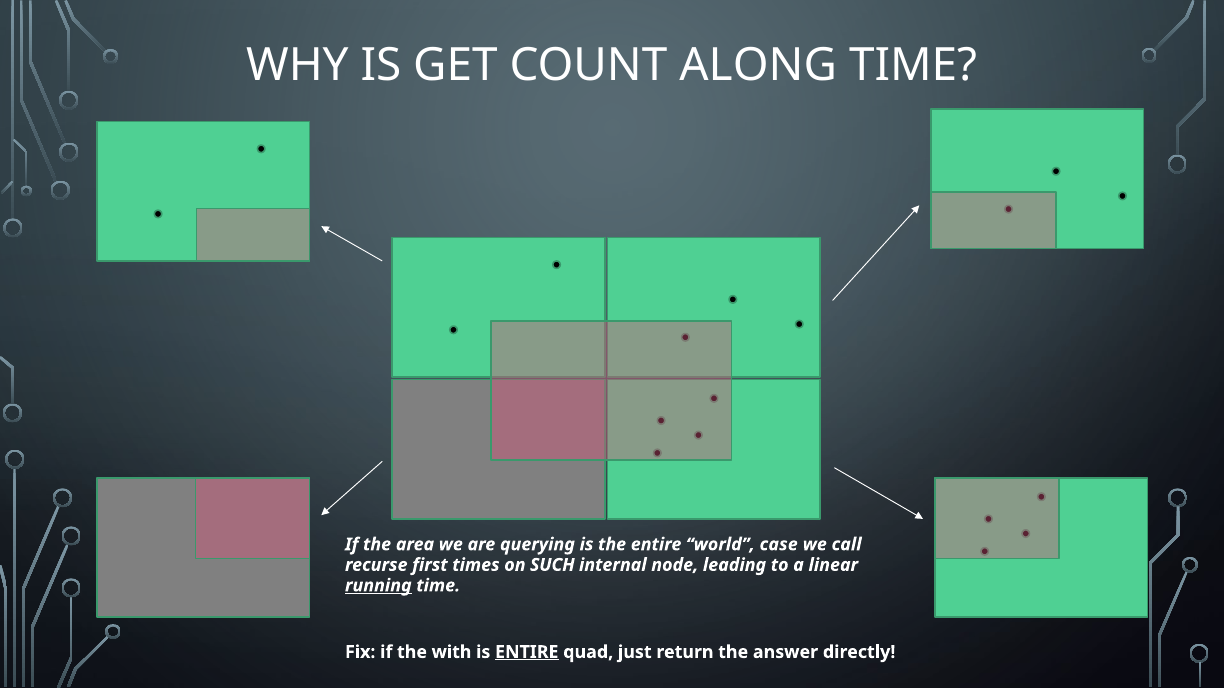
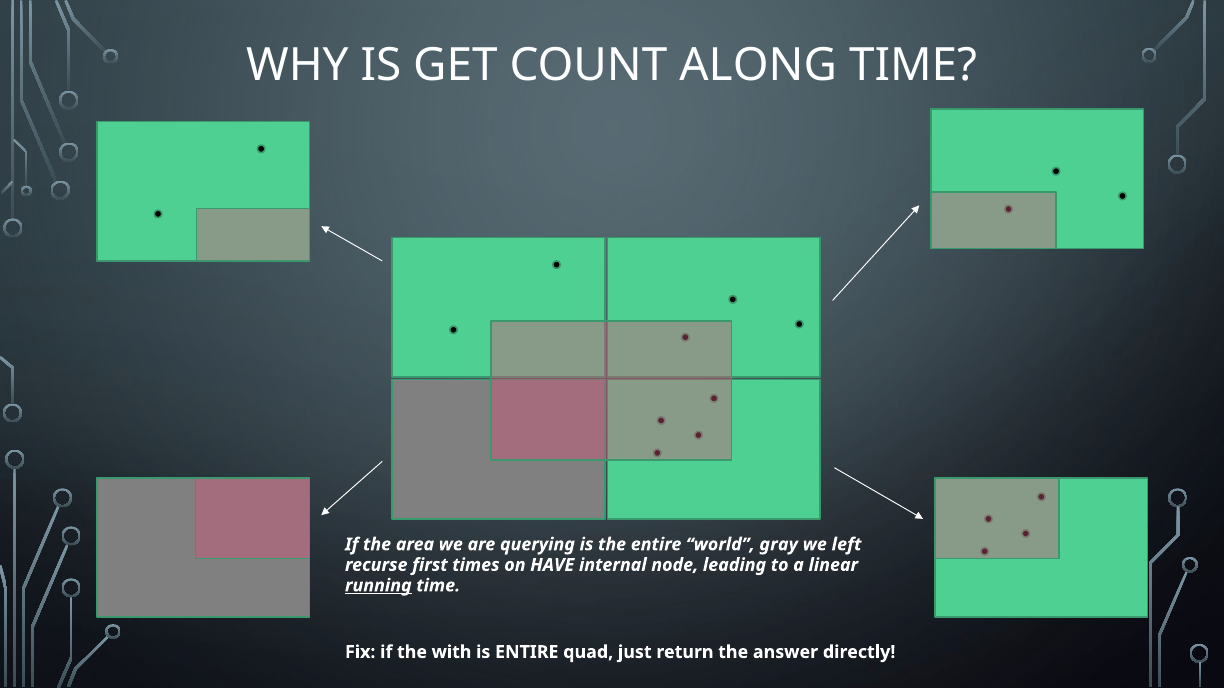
case: case -> gray (779, 545)
call: call -> left (847, 545)
SUCH: SUCH -> HAVE (552, 565)
ENTIRE underline: present -> none (527, 653)
